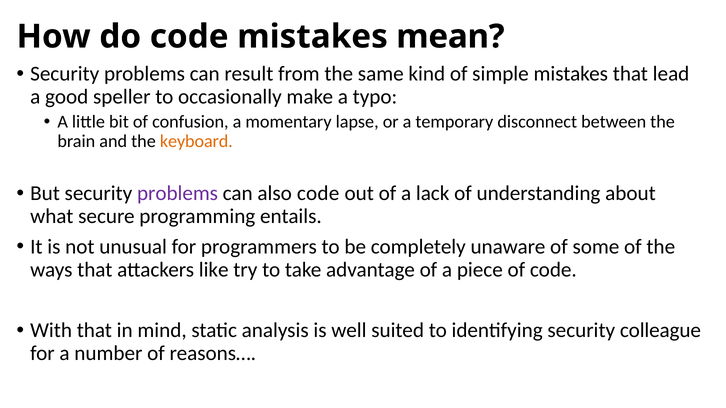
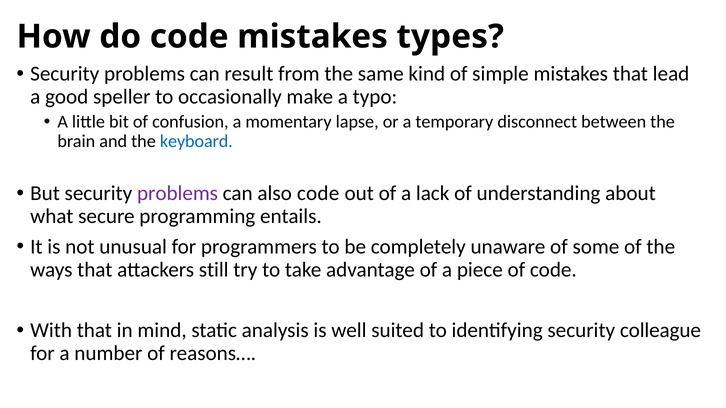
mean: mean -> types (450, 37)
keyboard colour: orange -> blue (196, 142)
like: like -> still (214, 270)
